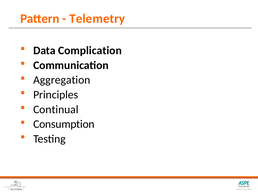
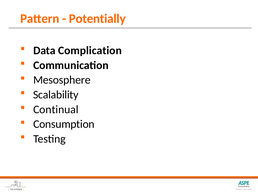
Telemetry: Telemetry -> Potentially (97, 19)
Aggregation: Aggregation -> Mesosphere (62, 80)
Principles: Principles -> Scalability (56, 94)
